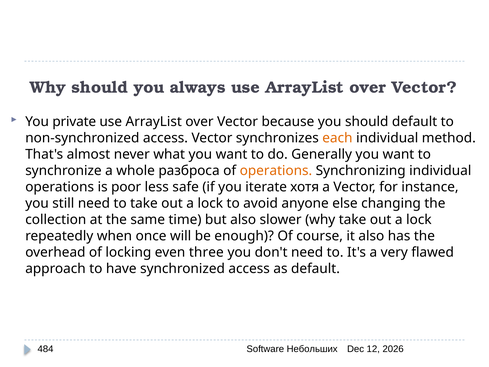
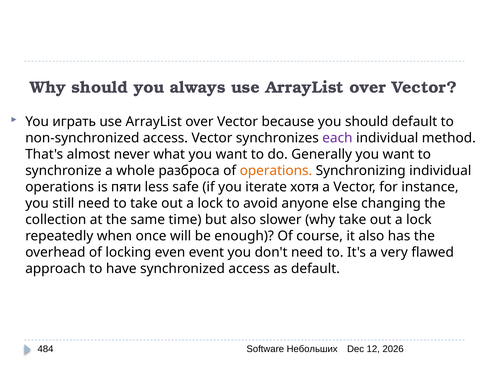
private: private -> играть (74, 122)
each colour: orange -> purple (337, 138)
poor: poor -> пяти (126, 187)
three: three -> event (206, 252)
